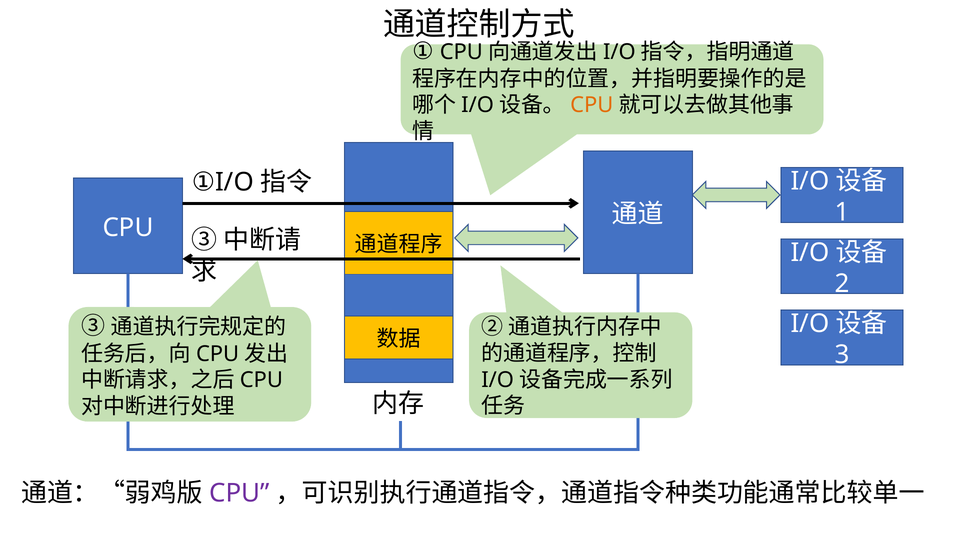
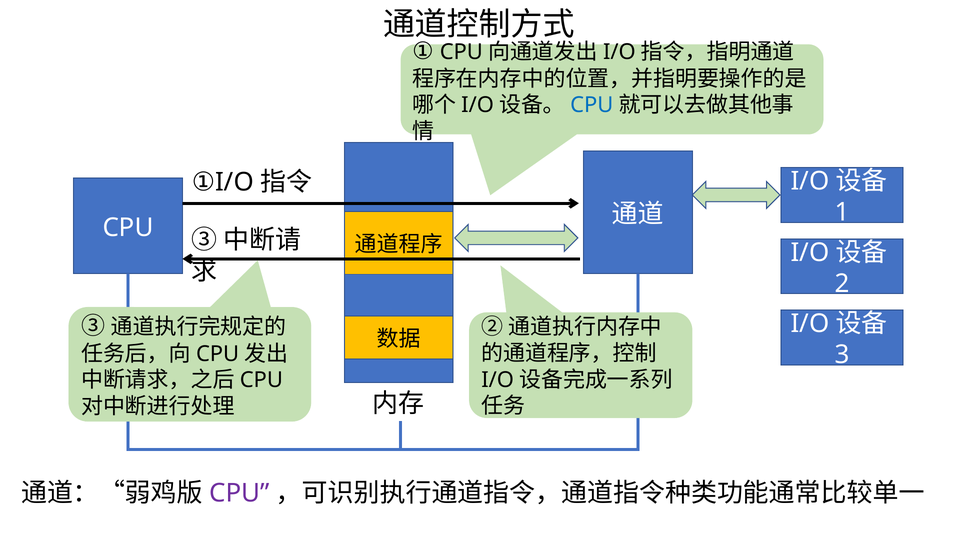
CPU colour: orange -> blue (592, 105)
